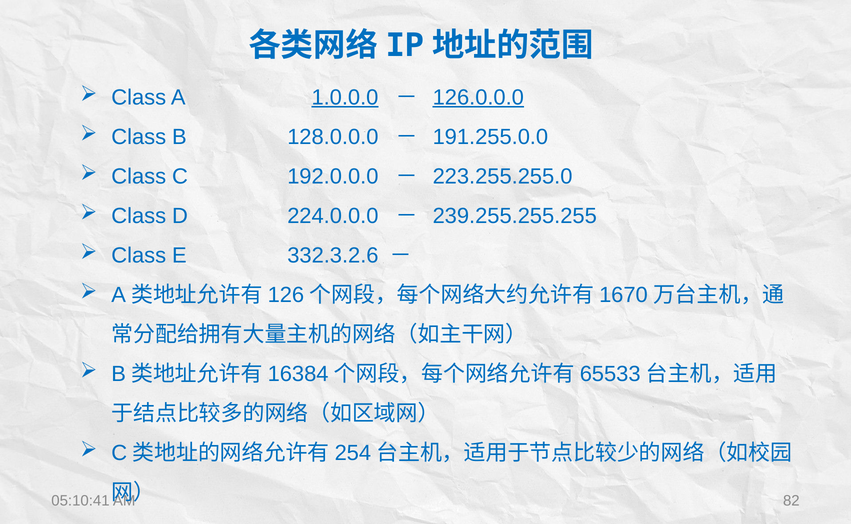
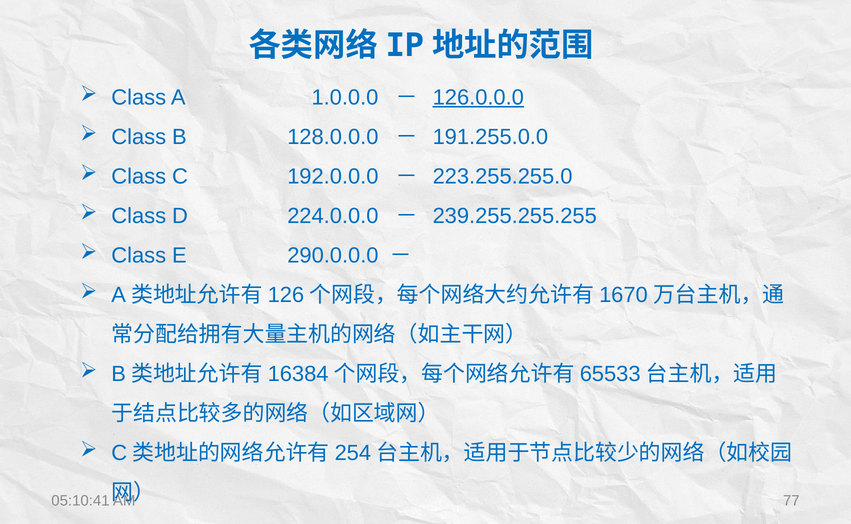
1.0.0.0 underline: present -> none (345, 97)
332.3.2.6: 332.3.2.6 -> 290.0.0.0 (333, 255)
82: 82 -> 77 (791, 500)
